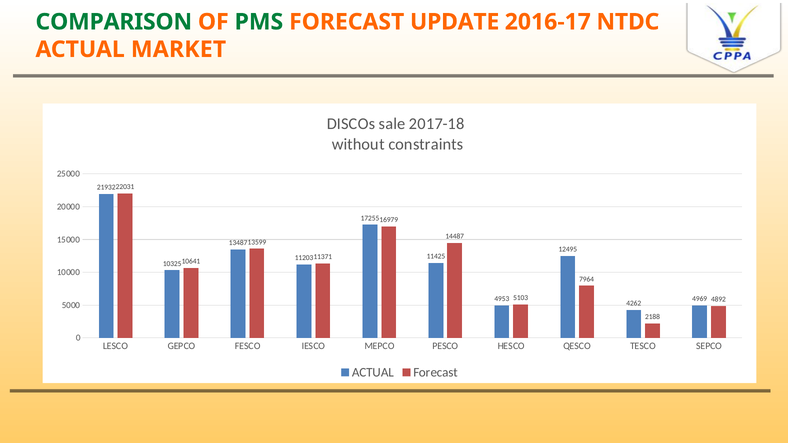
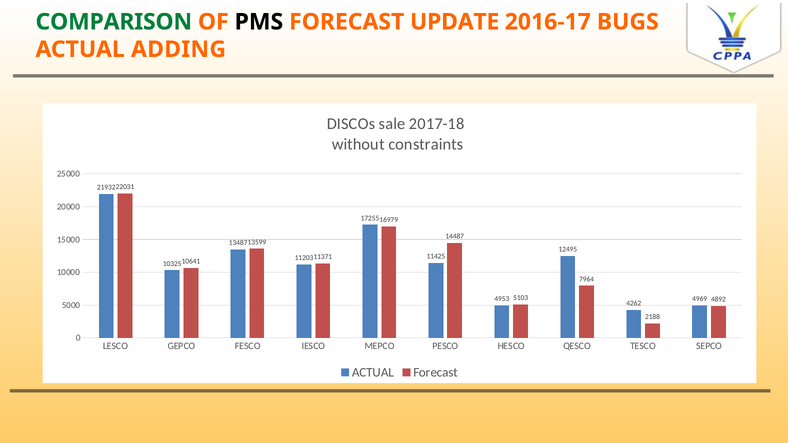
PMS colour: green -> black (259, 22)
NTDC: NTDC -> BUGS (628, 22)
MARKET: MARKET -> ADDING (179, 49)
